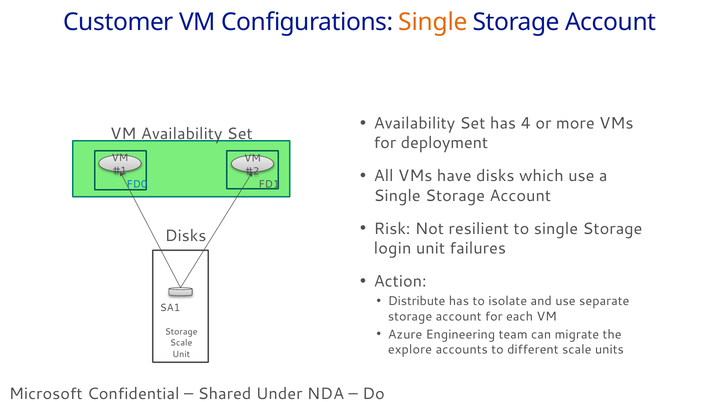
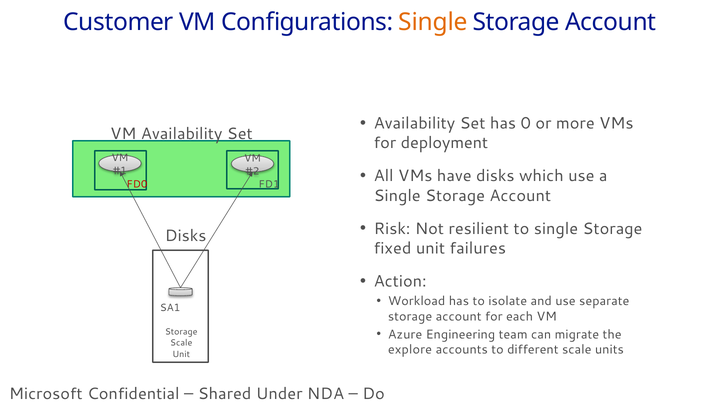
4: 4 -> 0 (526, 123)
FD0 colour: blue -> red (137, 184)
login: login -> fixed (393, 249)
Distribute: Distribute -> Workload (417, 301)
